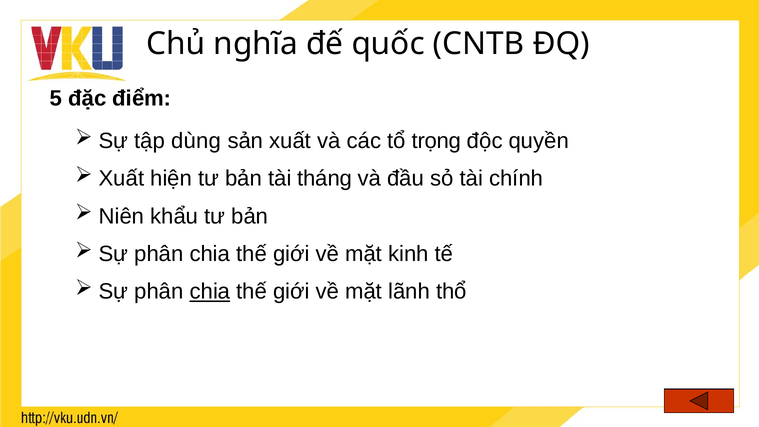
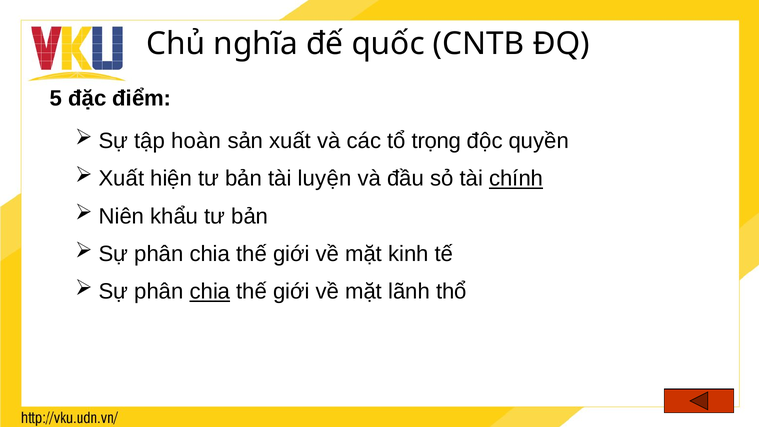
dùng: dùng -> hoàn (196, 141)
tháng: tháng -> luyện (325, 179)
chính underline: none -> present (516, 179)
